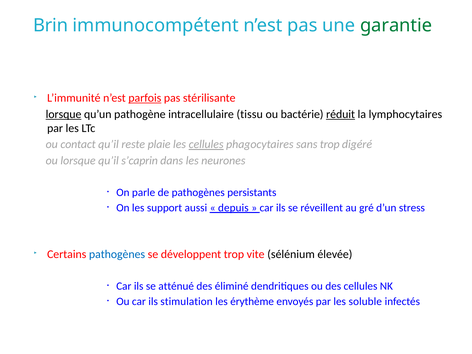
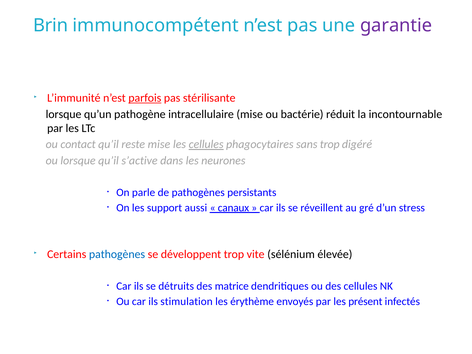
garantie colour: green -> purple (396, 25)
lorsque underline: present -> none (64, 114)
intracellulaire tissu: tissu -> mise (250, 114)
réduit underline: present -> none (341, 114)
lymphocytaires: lymphocytaires -> incontournable (405, 114)
reste plaie: plaie -> mise (159, 144)
s’caprin: s’caprin -> s’active (140, 161)
depuis: depuis -> canaux (233, 208)
atténué: atténué -> détruits (176, 286)
éliminé: éliminé -> matrice (232, 286)
soluble: soluble -> présent (365, 301)
